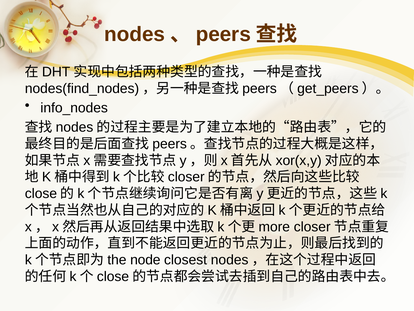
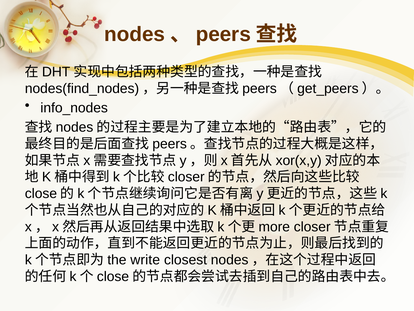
node: node -> write (145, 260)
